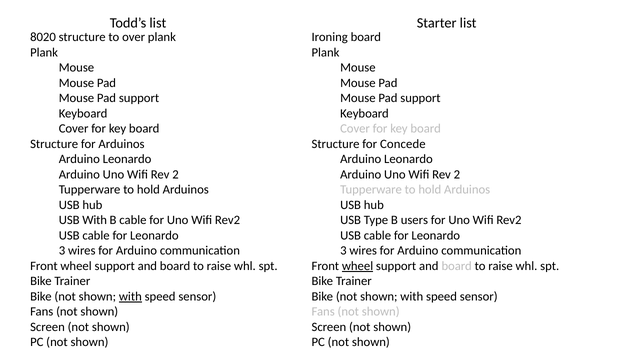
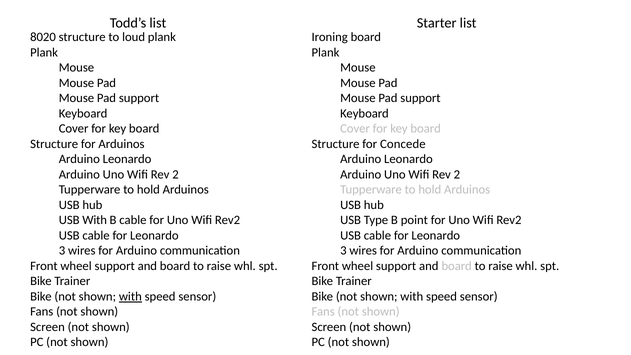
over: over -> loud (134, 37)
users: users -> point (414, 220)
wheel underline: present -> none (358, 266)
